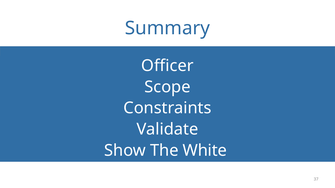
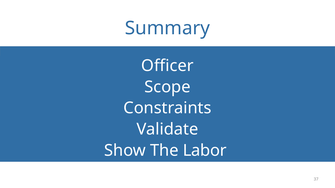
White: White -> Labor (205, 151)
